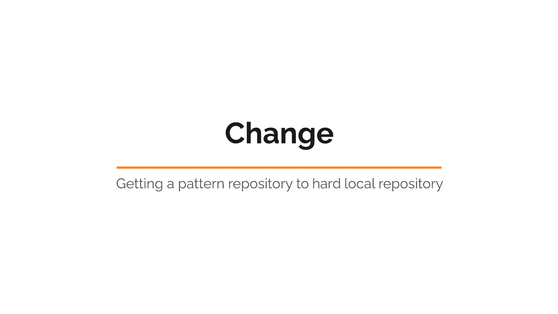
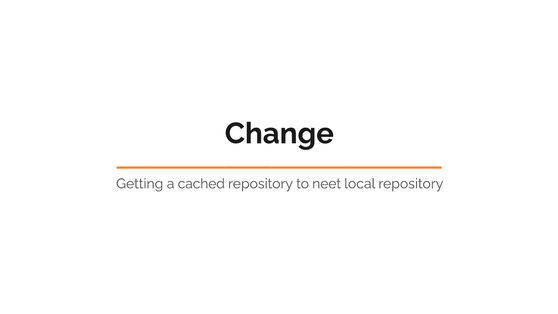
pattern: pattern -> cached (201, 184)
hard: hard -> neet (327, 184)
